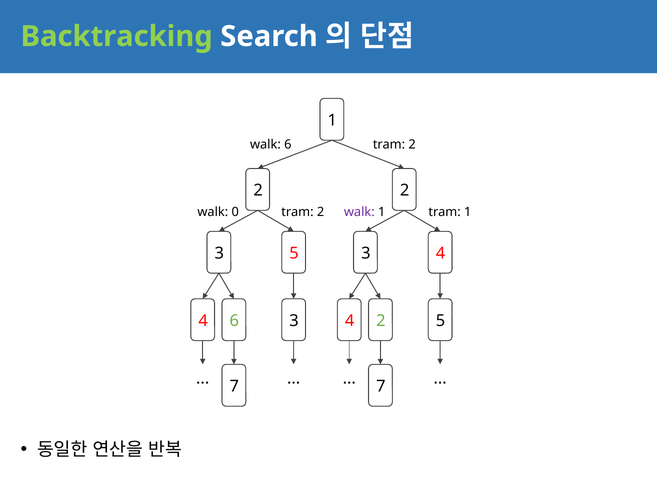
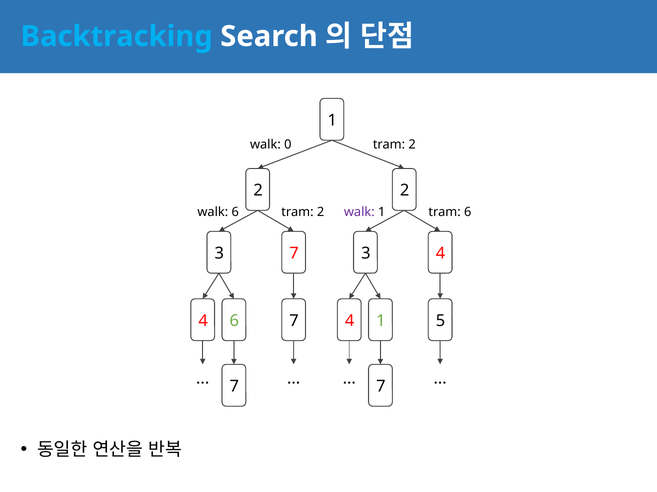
Backtracking colour: light green -> light blue (117, 36)
walk 6: 6 -> 0 (288, 145)
walk 0: 0 -> 6 (235, 212)
tram 1: 1 -> 6 (468, 212)
3 5: 5 -> 7 (294, 254)
6 3: 3 -> 7 (294, 321)
4 2: 2 -> 1 (381, 321)
